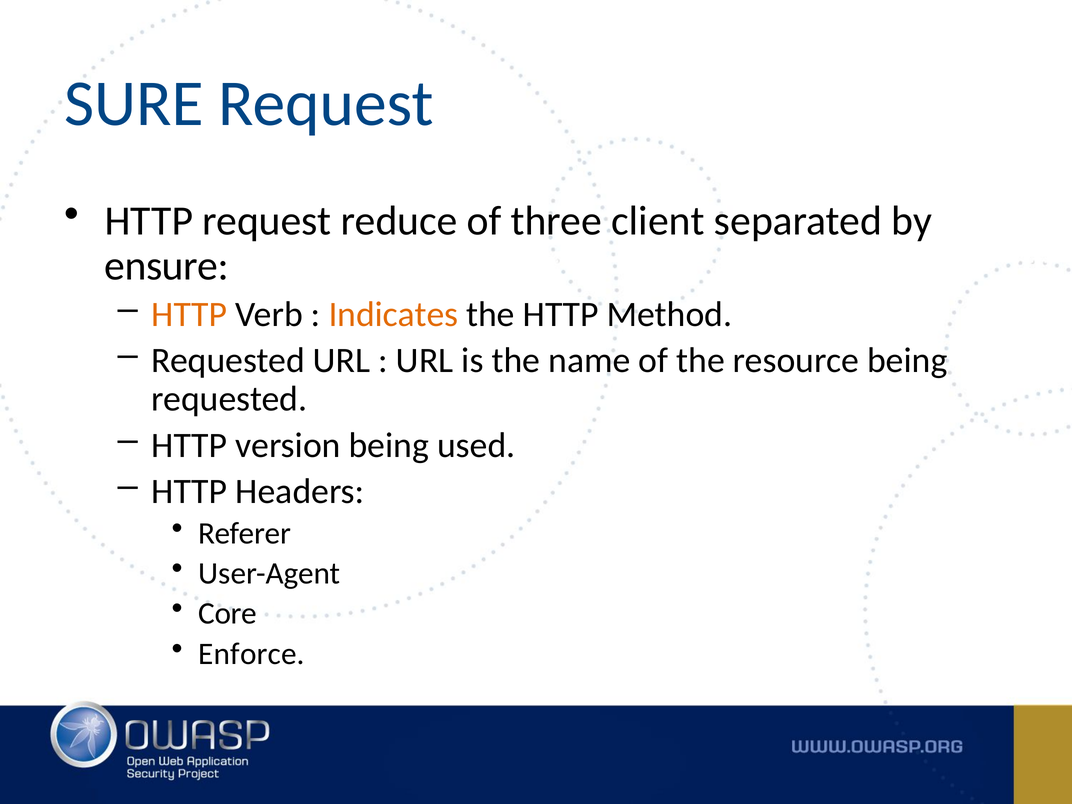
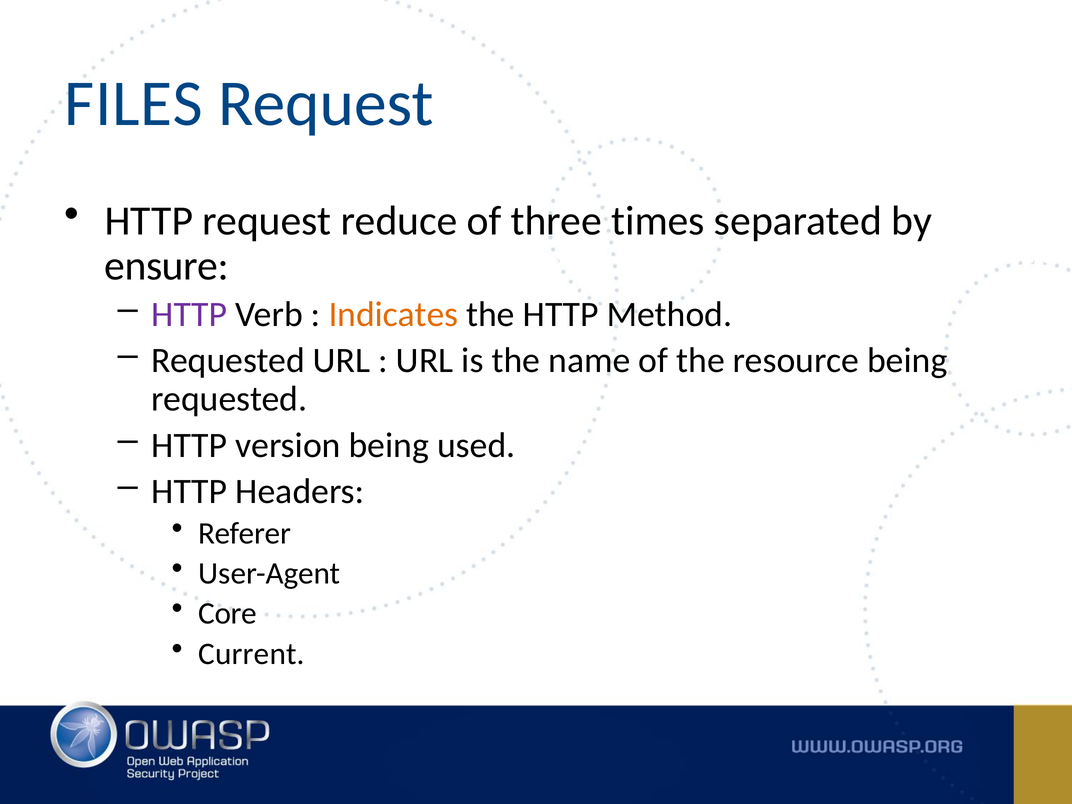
SURE: SURE -> FILES (134, 104)
client: client -> times (658, 221)
HTTP colour: orange -> purple (189, 314)
Enforce: Enforce -> Current (252, 654)
